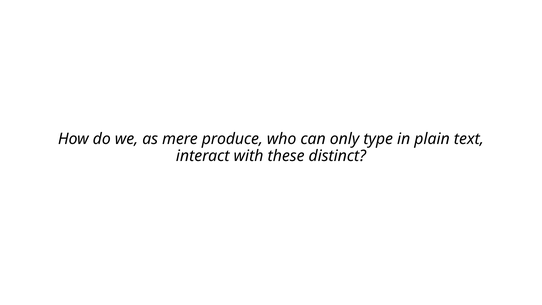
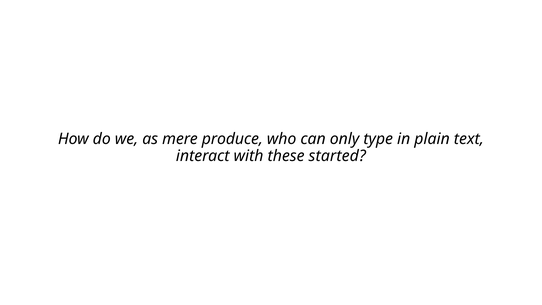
distinct: distinct -> started (337, 156)
